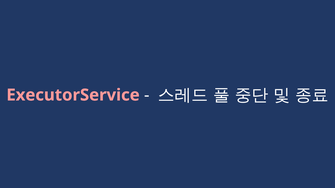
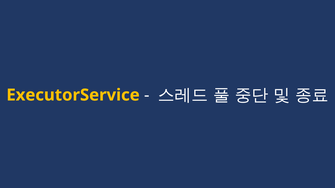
ExecutorService colour: pink -> yellow (73, 95)
